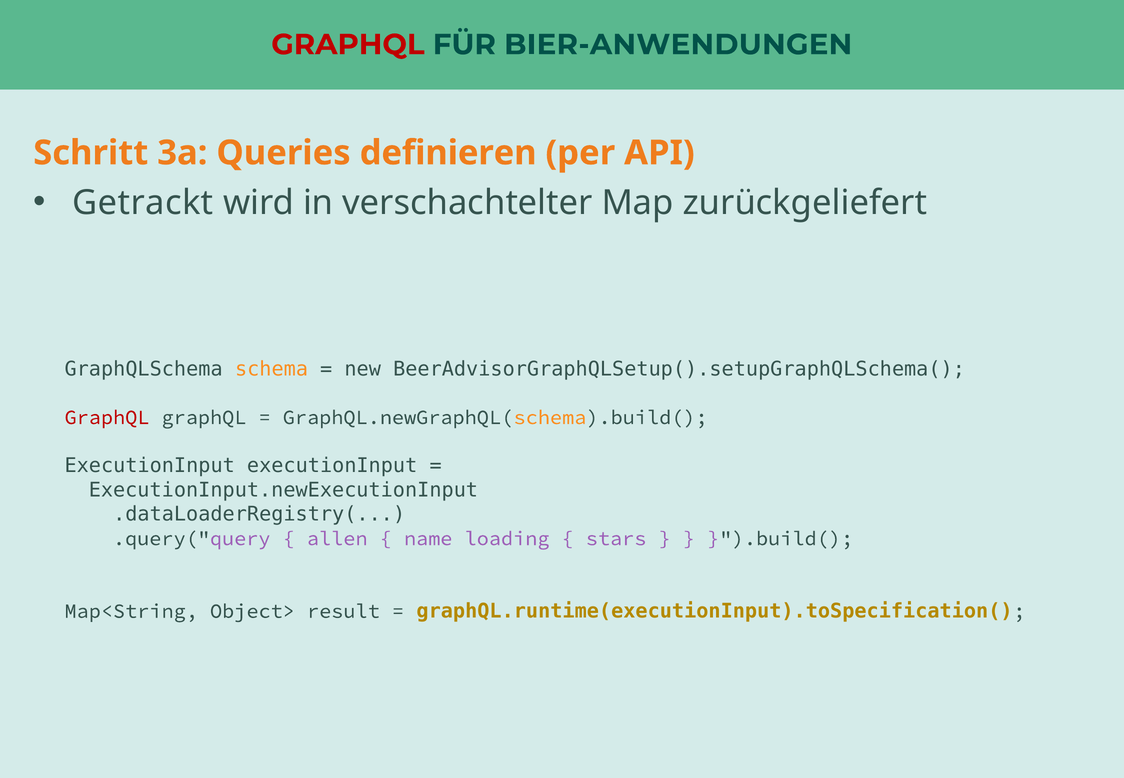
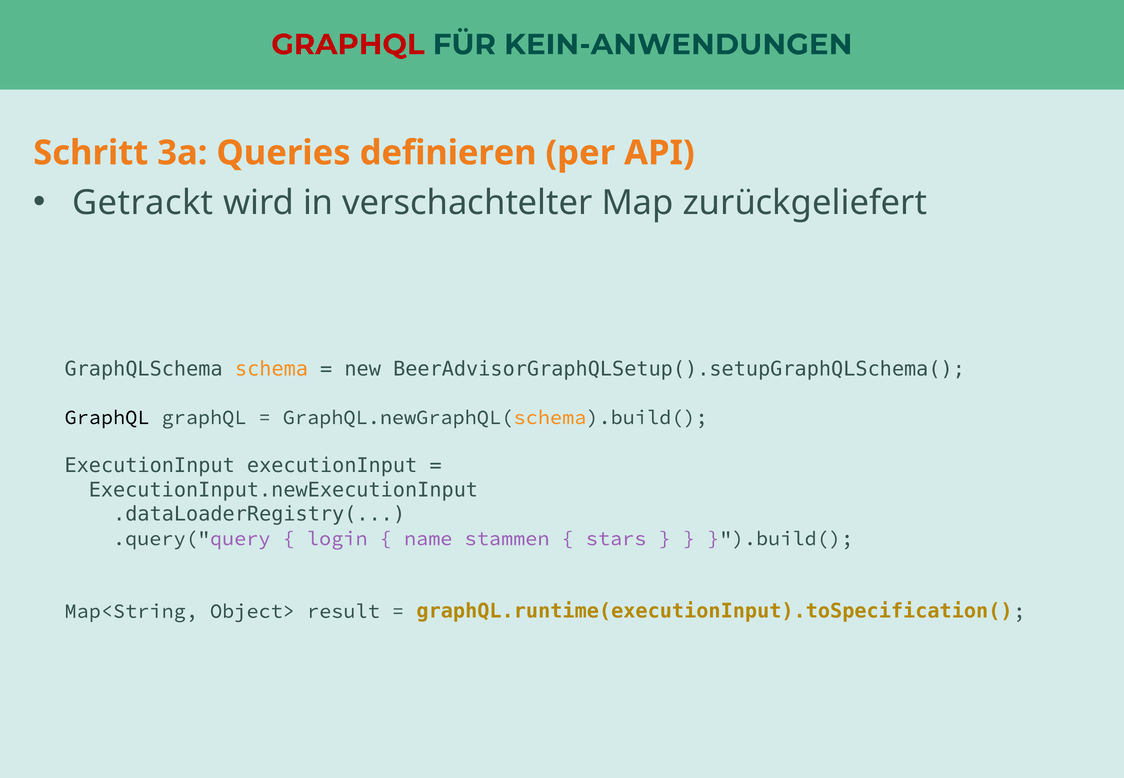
BIER-ANWENDUNGEN: BIER-ANWENDUNGEN -> KEIN-ANWENDUNGEN (678, 45)
GraphQL colour: red -> black (107, 417)
allen: allen -> login (337, 539)
loading: loading -> stammen (507, 539)
